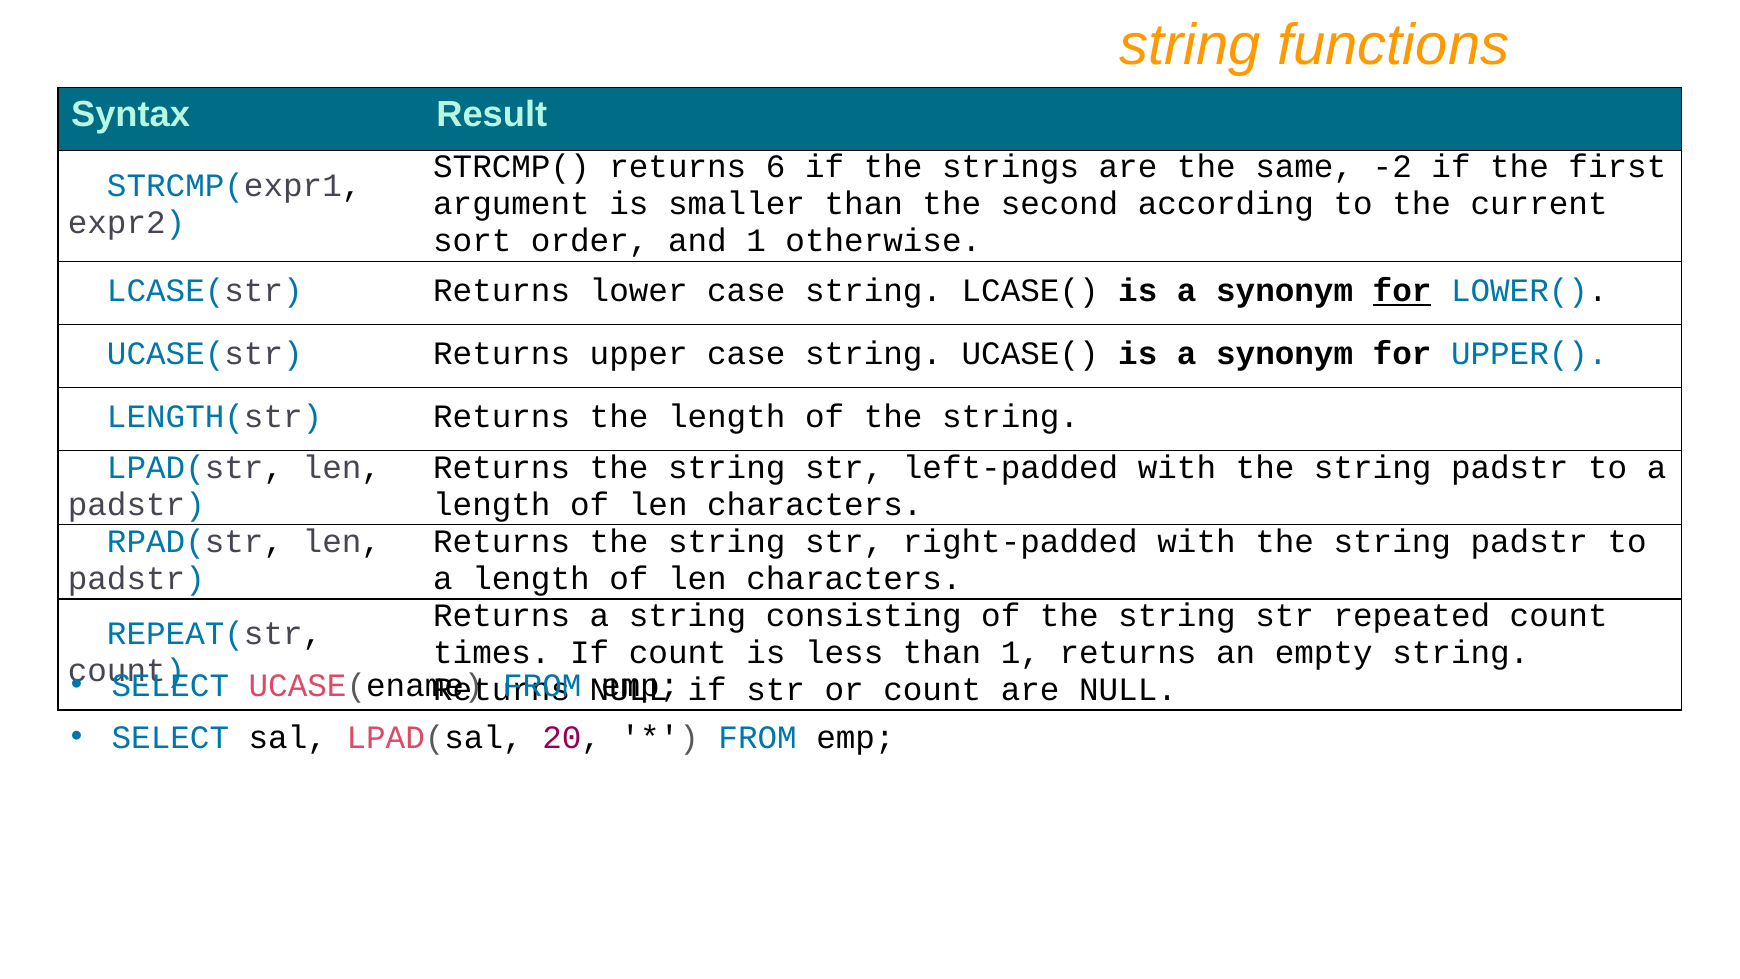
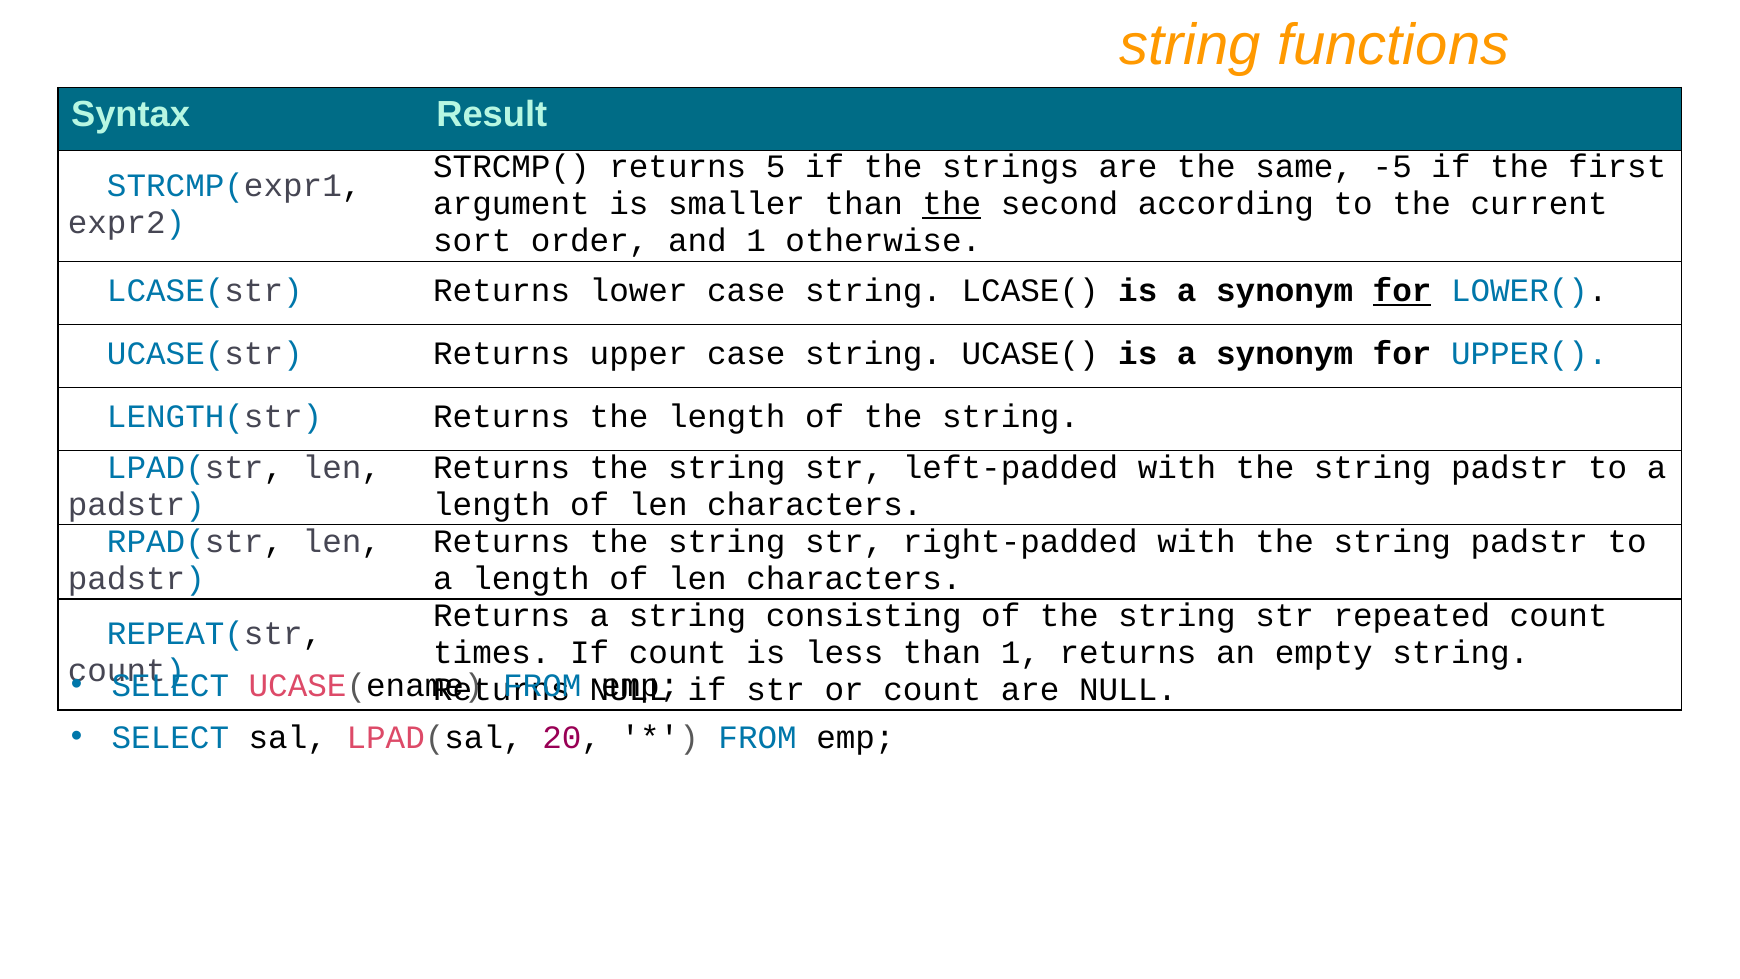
6: 6 -> 5 (776, 167)
-2: -2 -> -5 (1392, 167)
the underline: none -> present (952, 204)
